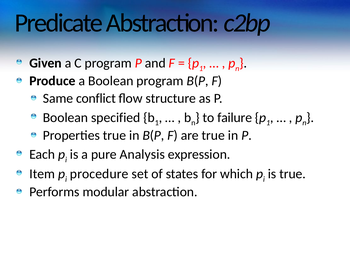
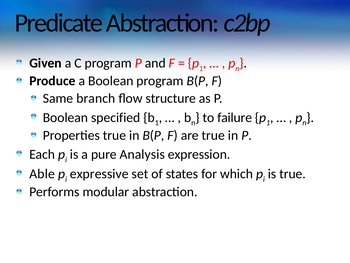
conflict: conflict -> branch (96, 98)
Item: Item -> Able (42, 174)
procedure: procedure -> expressive (99, 174)
